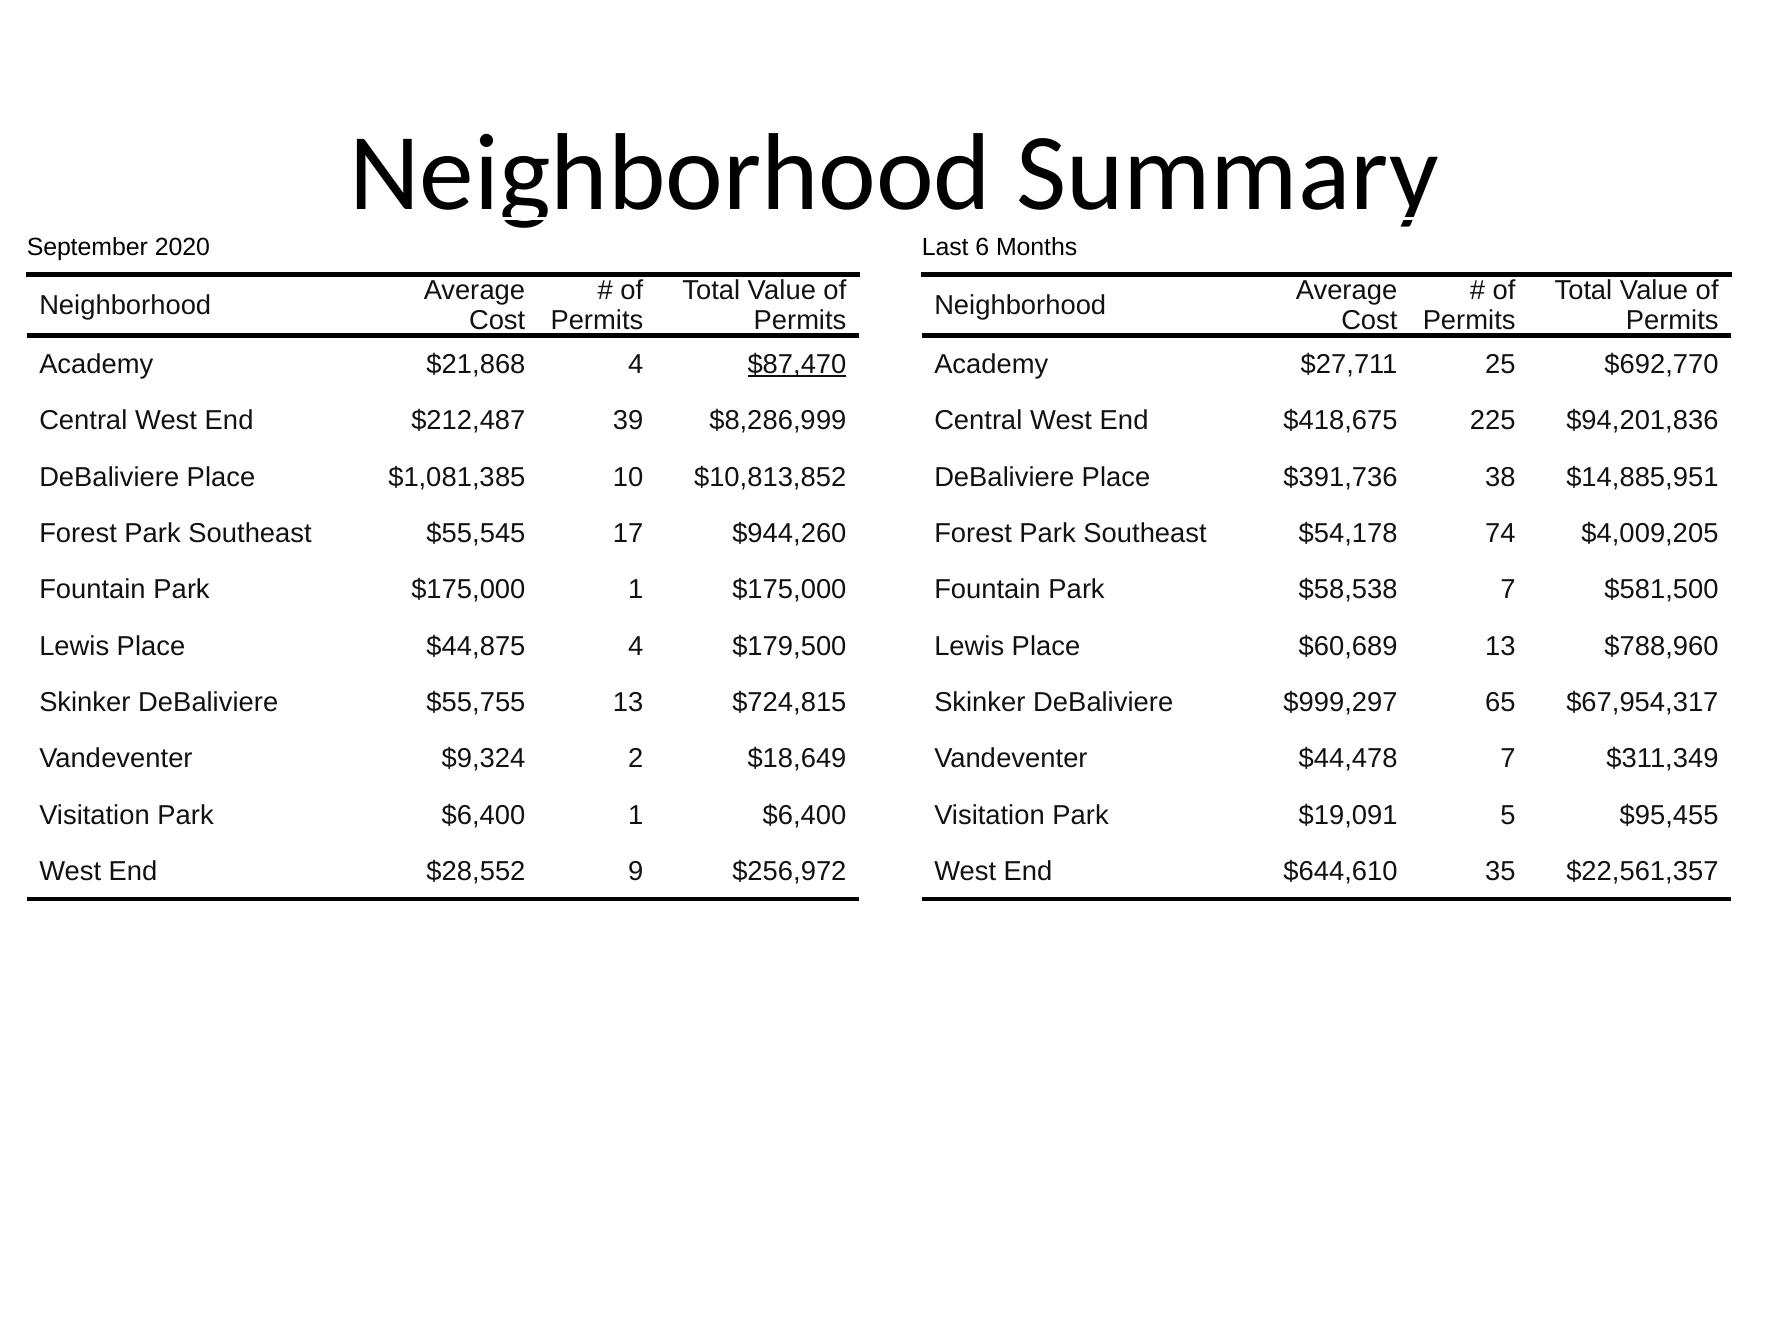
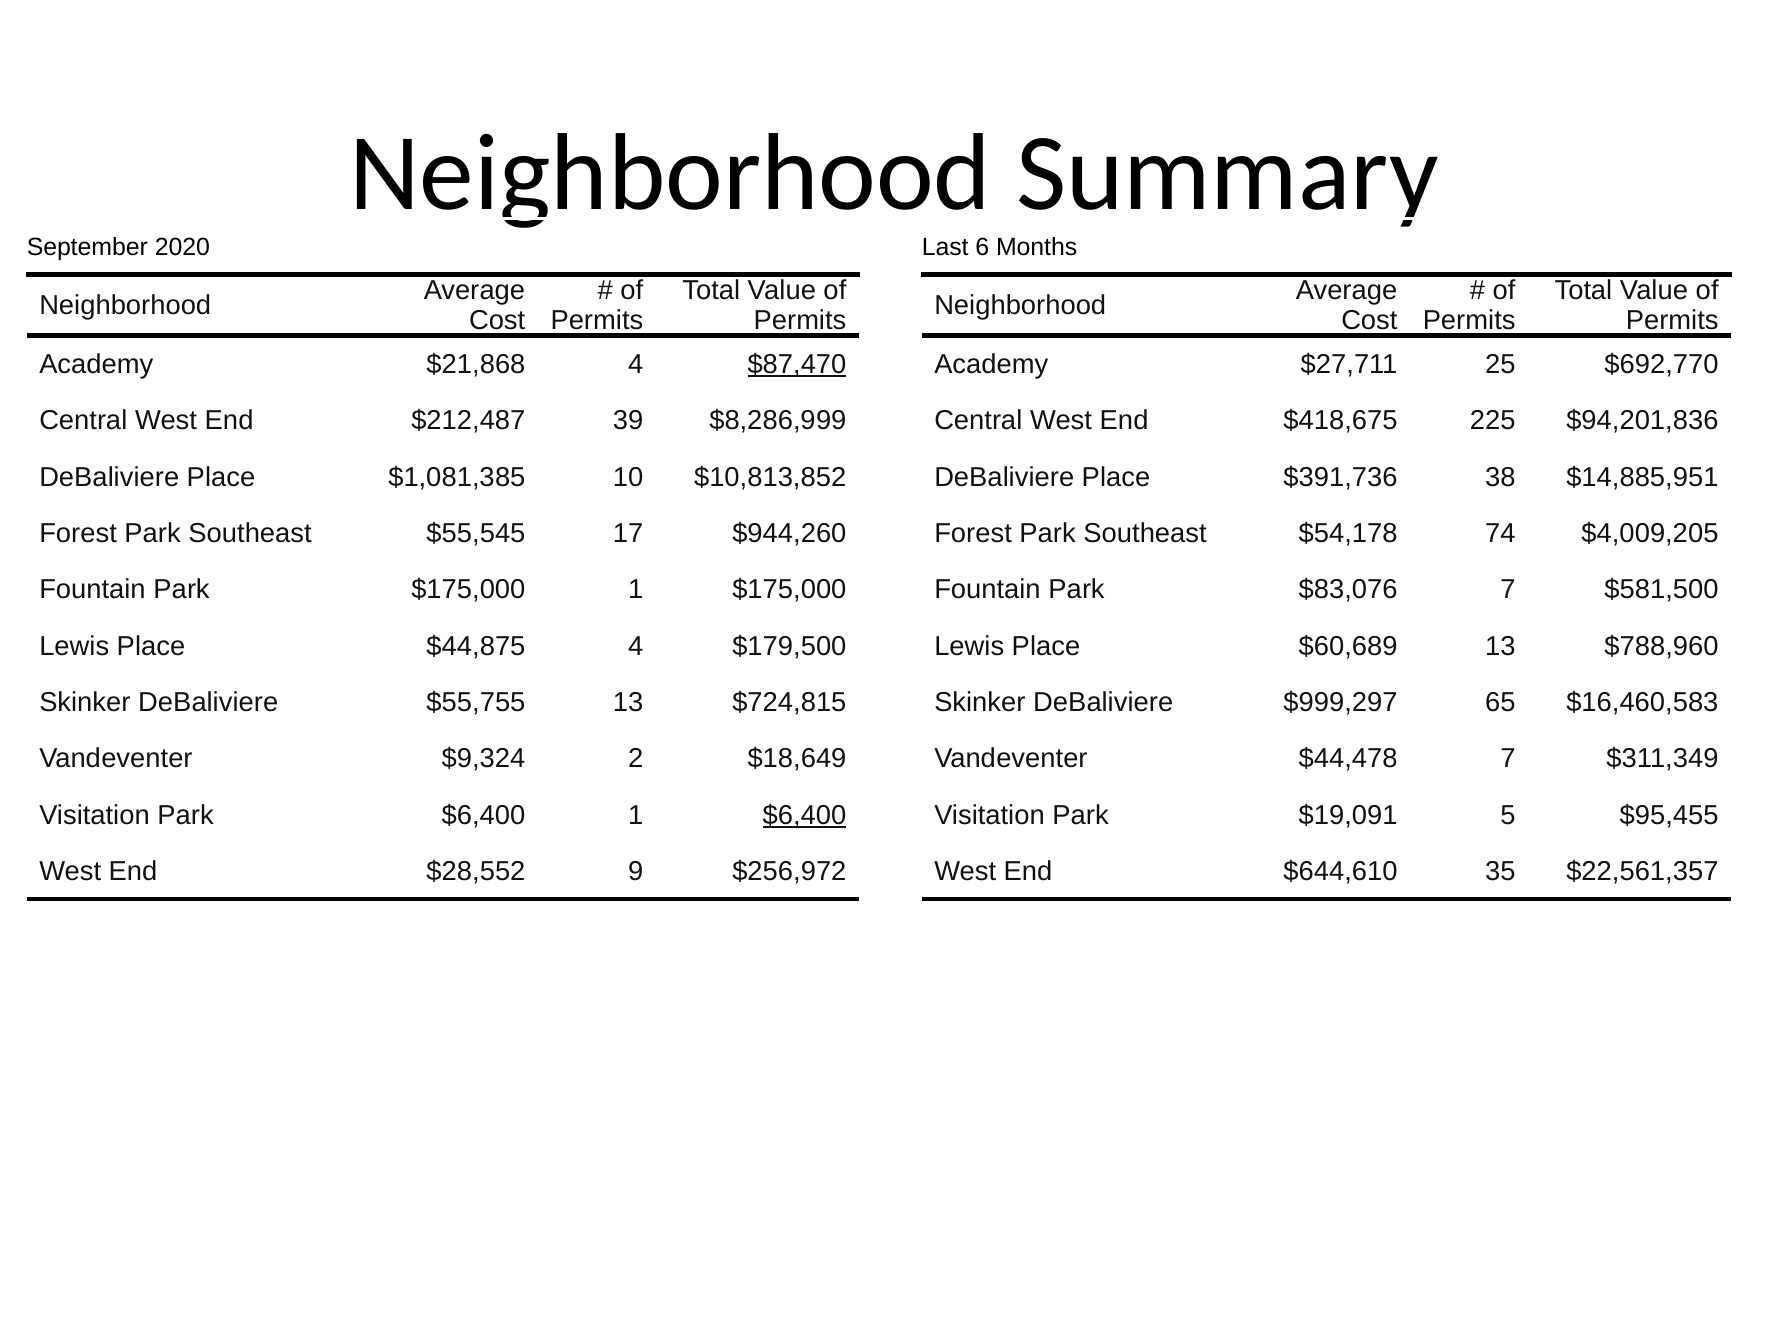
$58,538: $58,538 -> $83,076 (1348, 590)
$67,954,317: $67,954,317 -> $16,460,583 (1642, 703)
$6,400 underline: none -> present (805, 816)
